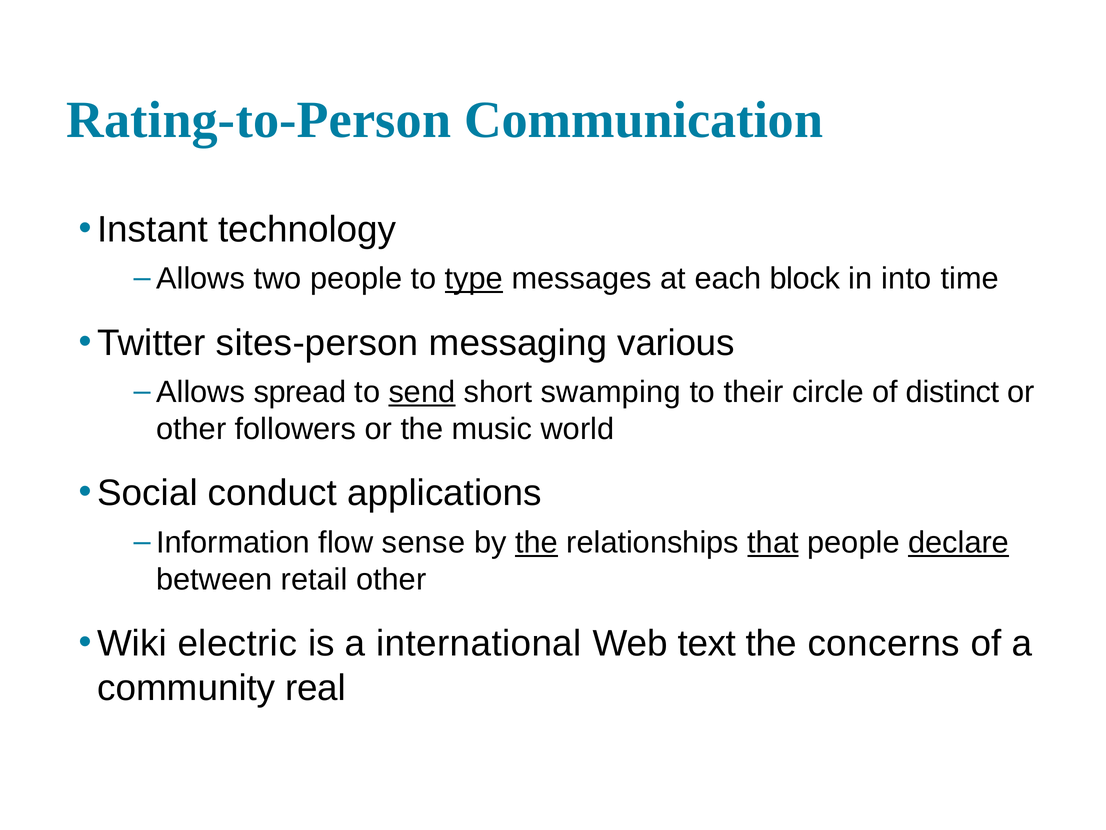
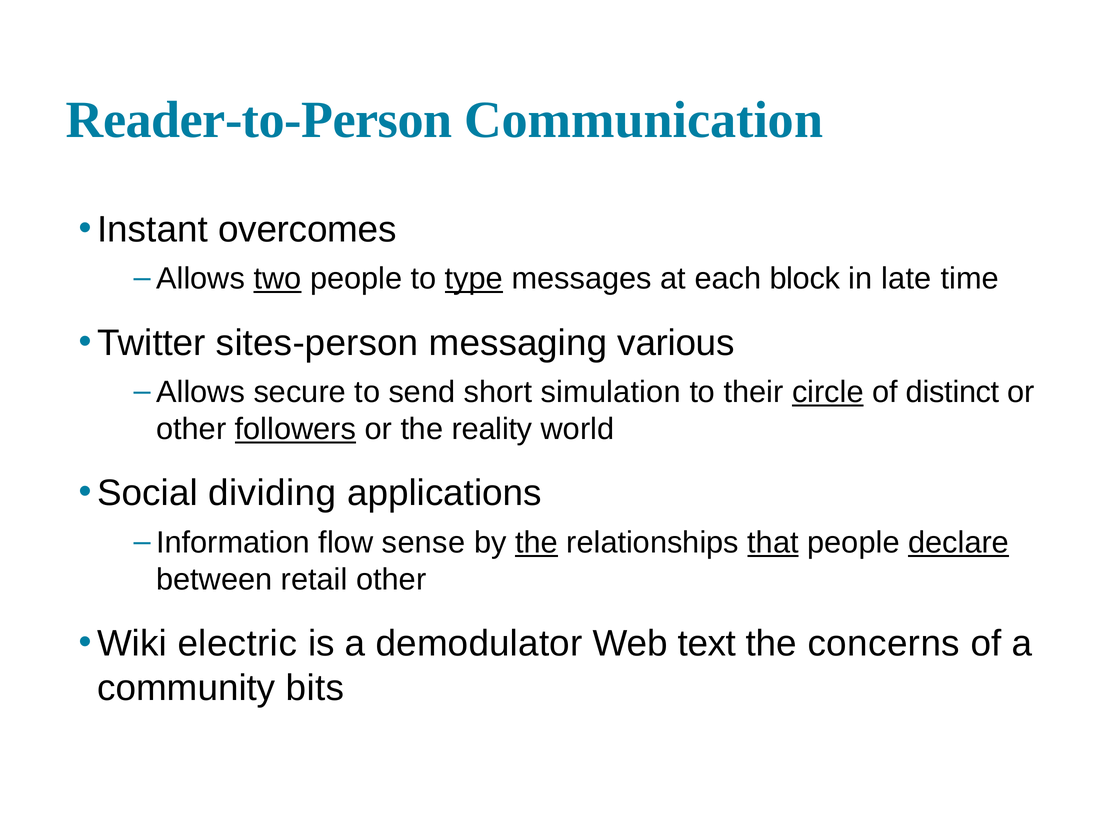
Rating-to-Person: Rating-to-Person -> Reader-to-Person (259, 120)
technology: technology -> overcomes (307, 229)
two underline: none -> present (277, 279)
into: into -> late (906, 279)
spread: spread -> secure (300, 392)
send underline: present -> none (422, 392)
swamping: swamping -> simulation (611, 392)
circle underline: none -> present (828, 392)
followers underline: none -> present (295, 429)
music: music -> reality (492, 429)
conduct: conduct -> dividing (272, 493)
international: international -> demodulator (479, 643)
real: real -> bits (315, 687)
